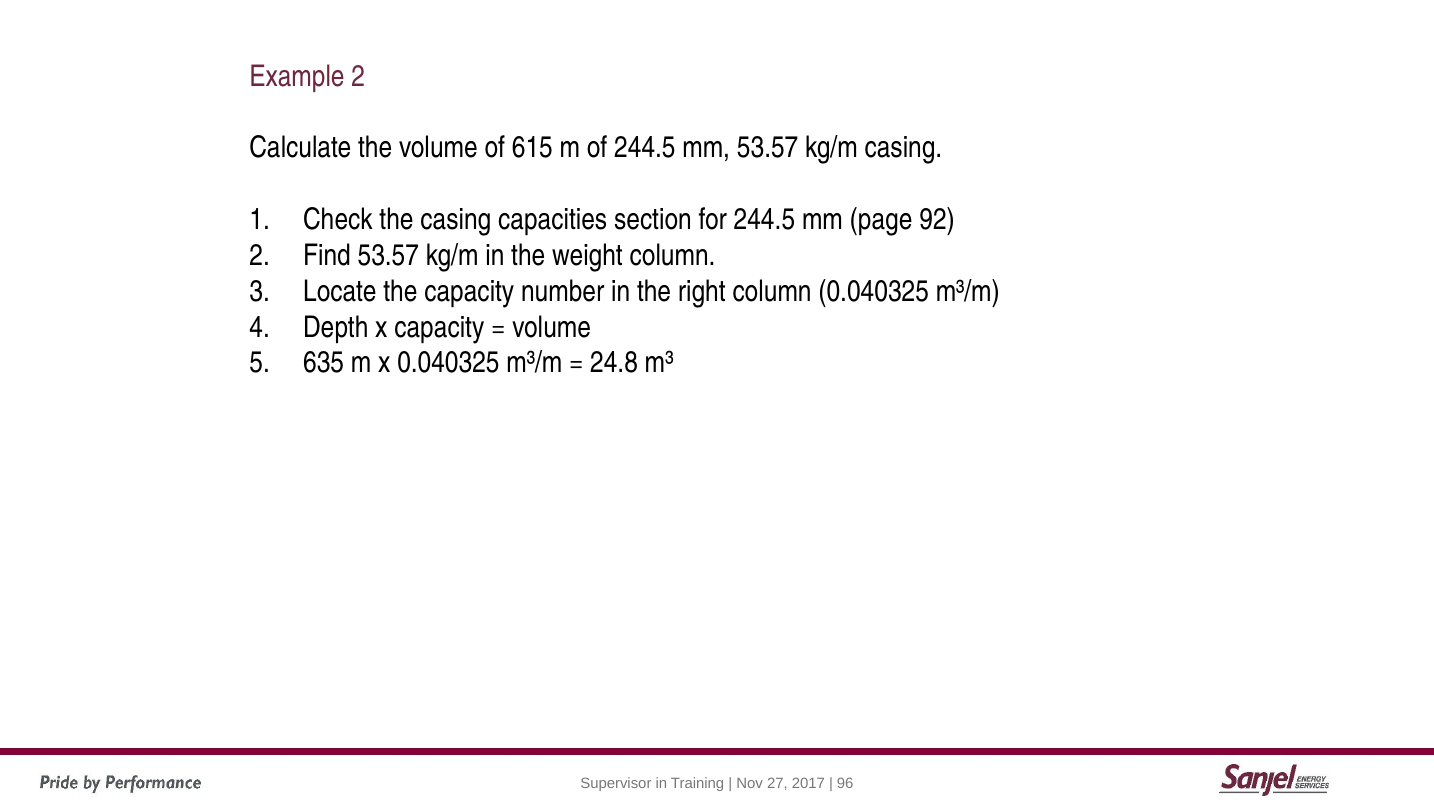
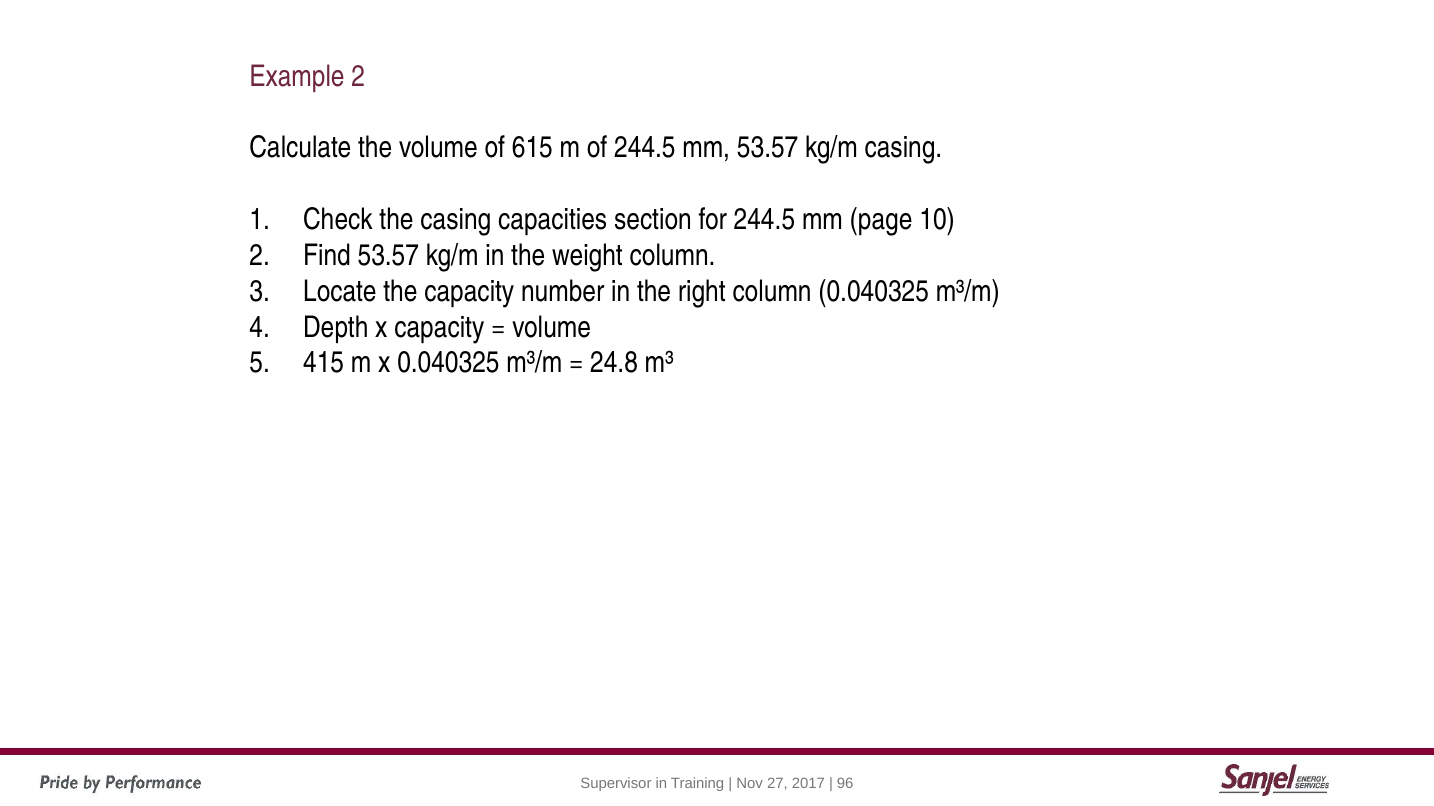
92: 92 -> 10 (937, 220)
635: 635 -> 415 (324, 363)
